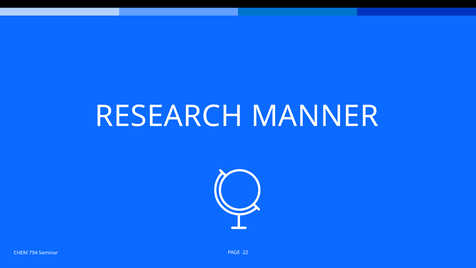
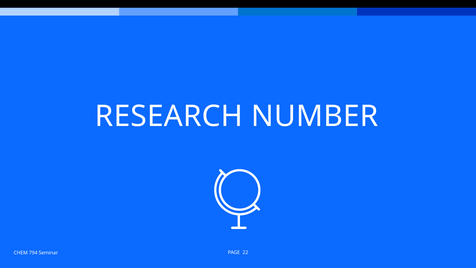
MANNER: MANNER -> NUMBER (315, 116)
